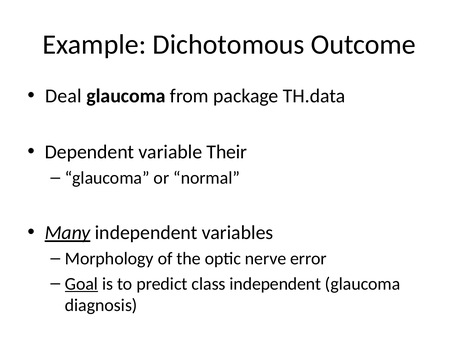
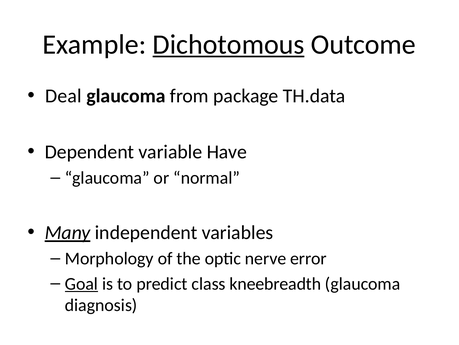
Dichotomous underline: none -> present (229, 44)
Their: Their -> Have (227, 151)
class independent: independent -> kneebreadth (275, 283)
